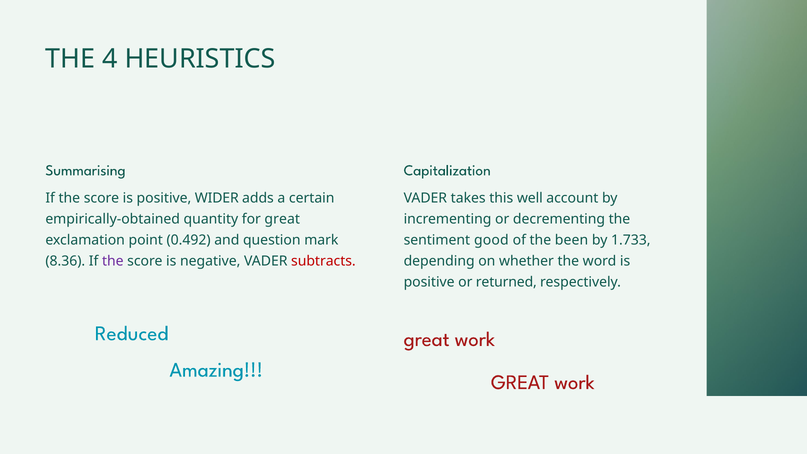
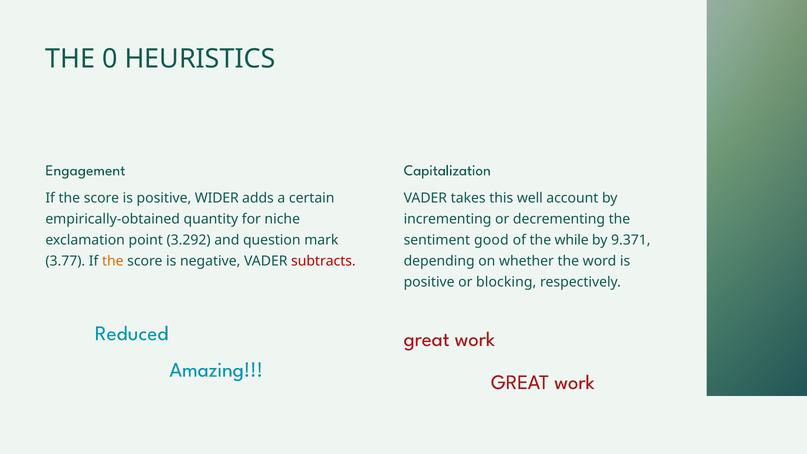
4: 4 -> 0 (110, 59)
Summarising: Summarising -> Engagement (85, 170)
for great: great -> niche (282, 219)
0.492: 0.492 -> 3.292 (189, 240)
been: been -> while (572, 240)
1.733: 1.733 -> 9.371 (631, 240)
8.36: 8.36 -> 3.77 (65, 261)
the colour: purple -> orange (113, 261)
returned: returned -> blocking (506, 282)
